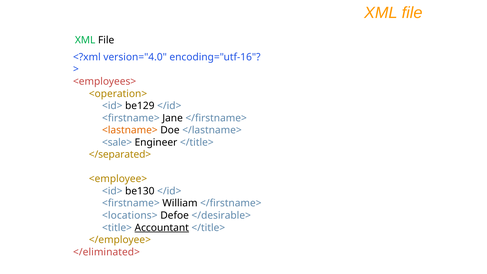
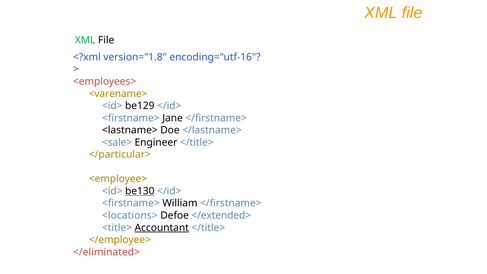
version="4.0: version="4.0 -> version="1.8 (135, 57)
<operation>: <operation> -> <varename> (118, 94)
<lastname> colour: orange -> black (130, 130)
</separated>: </separated> -> </particular> (120, 155)
be130 underline: none -> present (140, 191)
</desirable>: </desirable> -> </extended> (221, 215)
